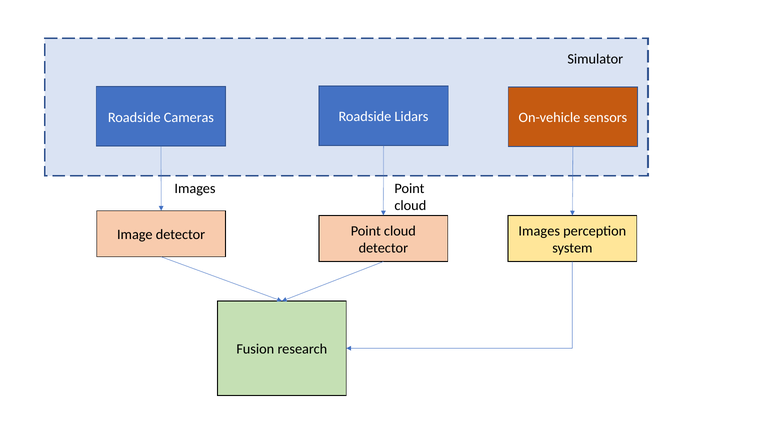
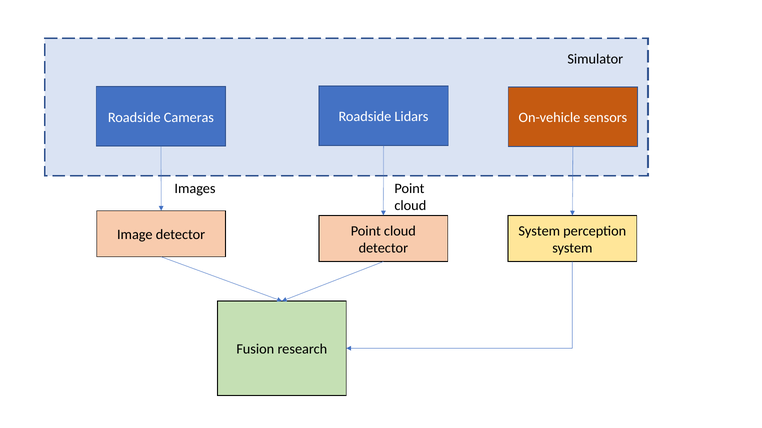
Images: Images -> System (539, 231)
